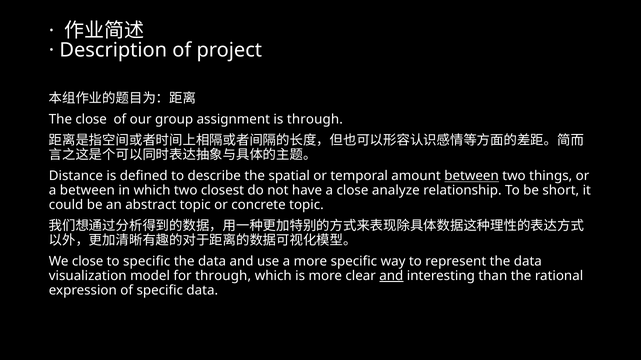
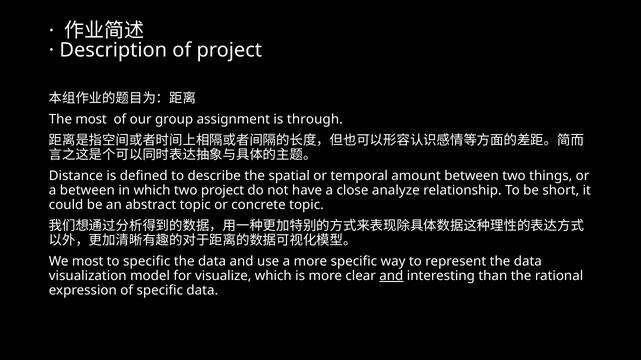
The close: close -> most (91, 120)
between underline: present -> none (472, 176)
two closest: closest -> project (223, 191)
We close: close -> most (88, 262)
for through: through -> visualize (223, 276)
